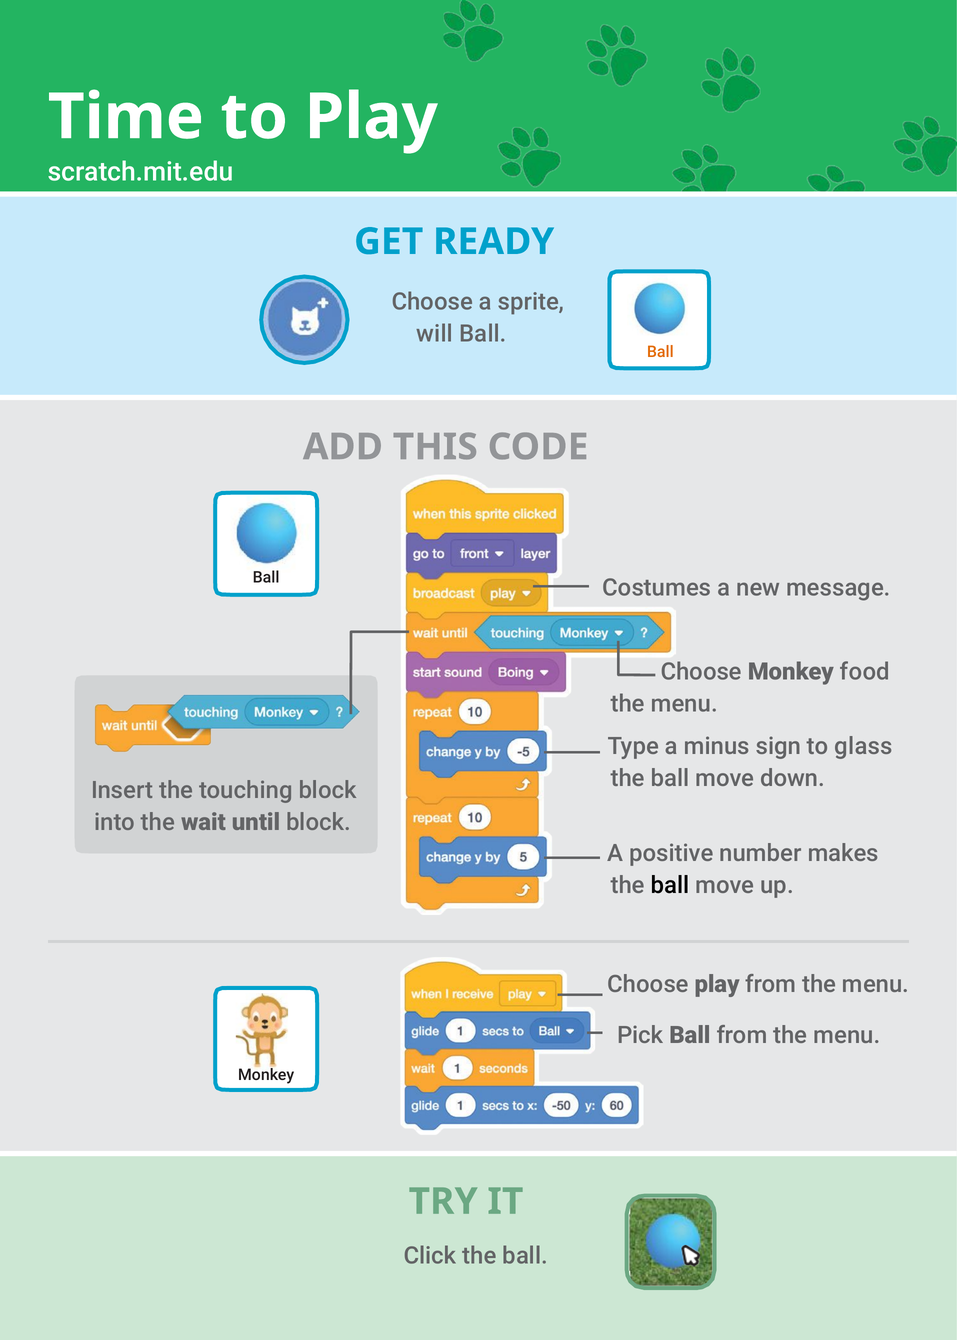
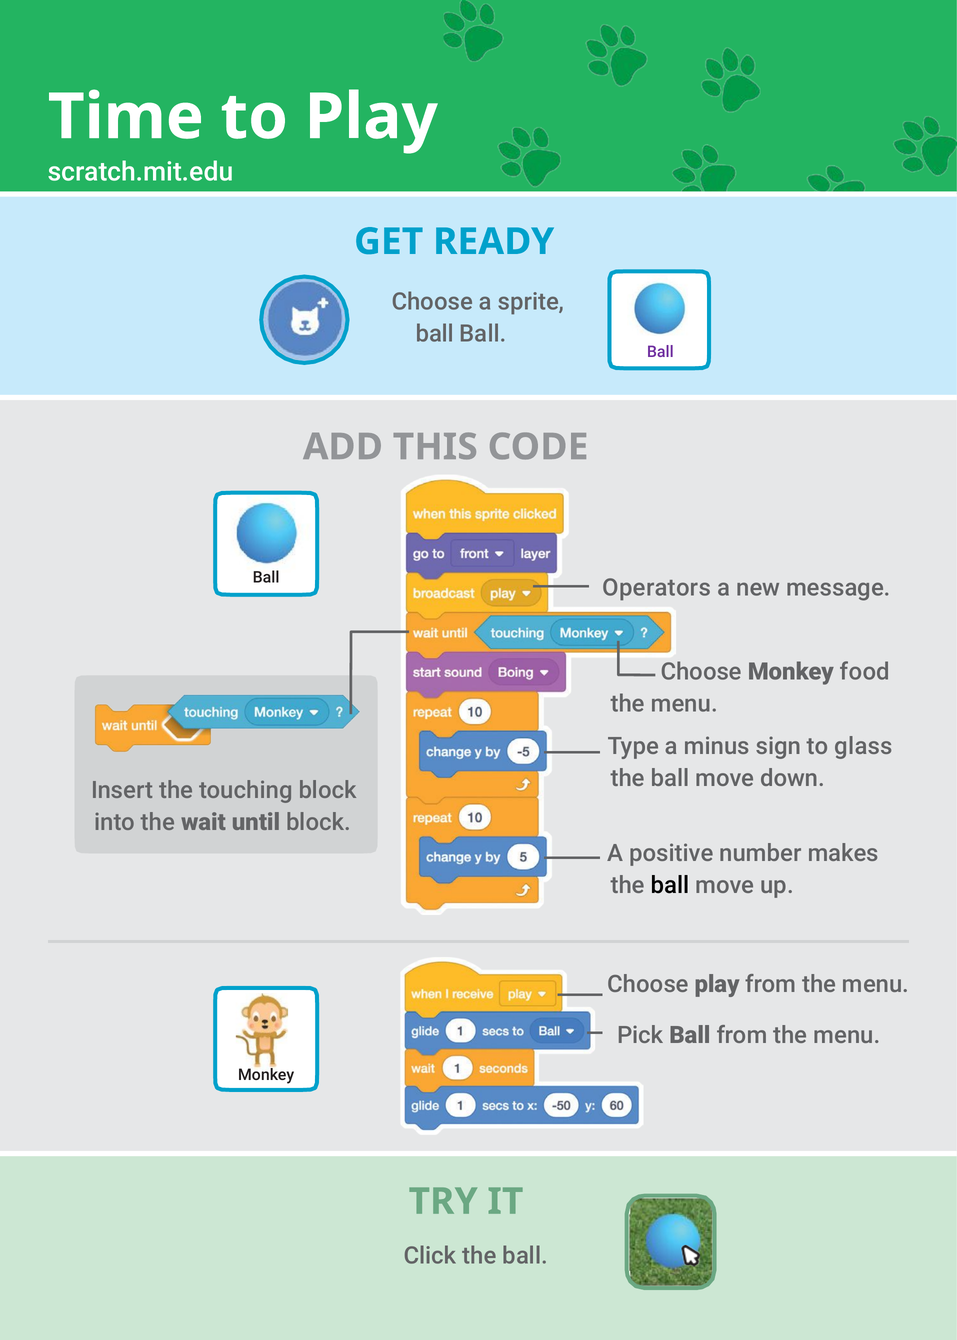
will: will -> ball (435, 334)
Ball colour: orange -> purple (660, 352)
Costumes: Costumes -> Operators (657, 588)
